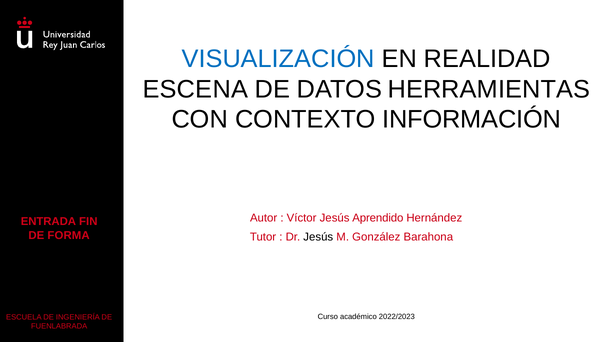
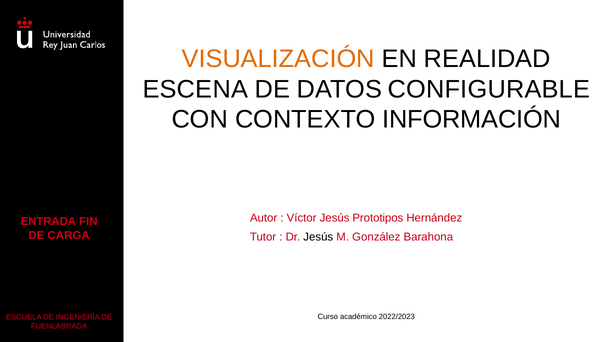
VISUALIZACIÓN colour: blue -> orange (278, 59)
HERRAMIENTAS: HERRAMIENTAS -> CONFIGURABLE (489, 89)
Aprendido: Aprendido -> Prototipos (378, 218)
FORMA: FORMA -> CARGA (69, 236)
